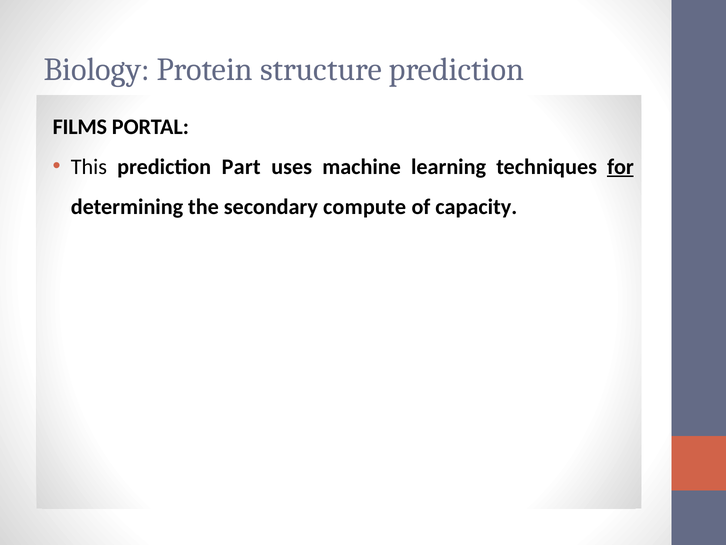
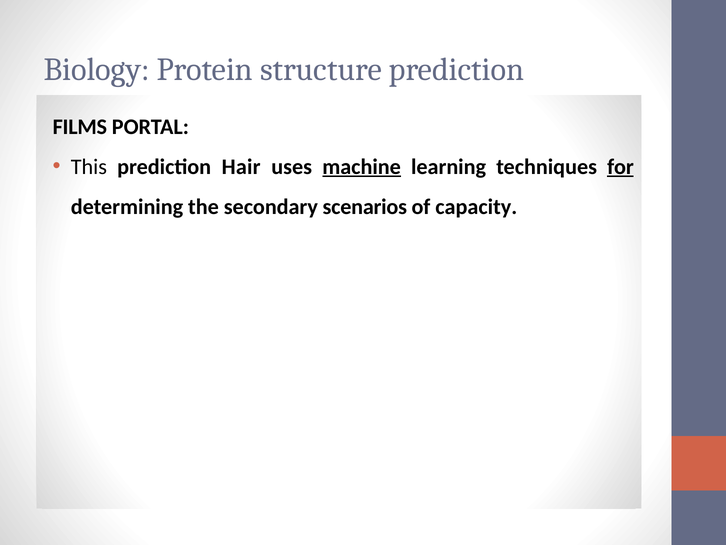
Part: Part -> Hair (241, 167)
machine underline: none -> present (362, 167)
compute: compute -> scenarios (365, 207)
